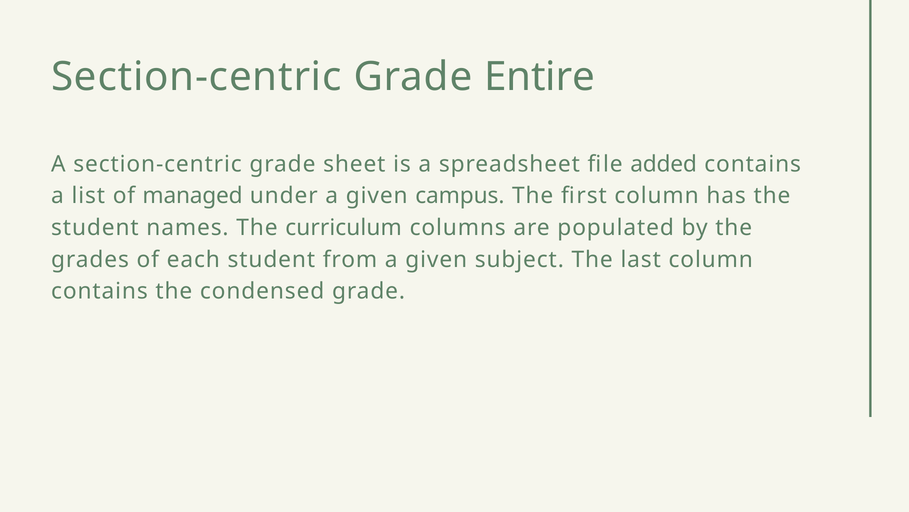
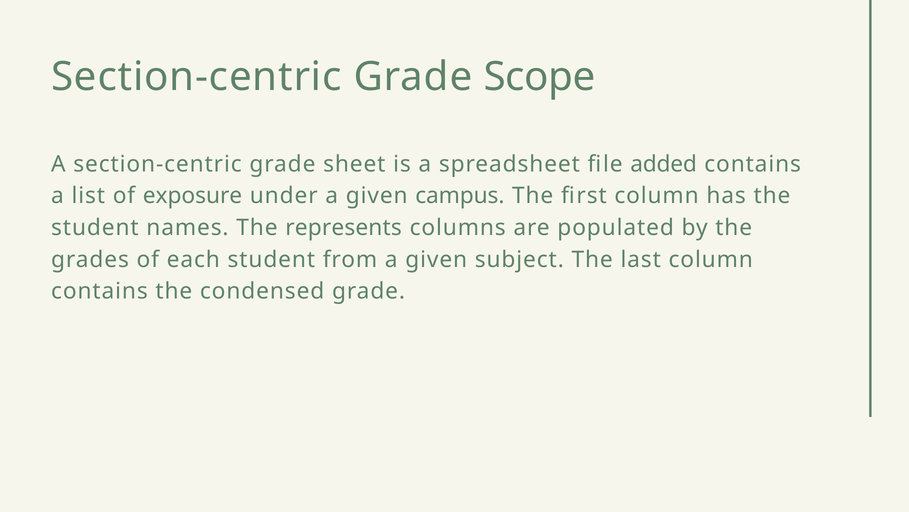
Entire: Entire -> Scope (540, 77)
managed: managed -> exposure (192, 196)
curriculum: curriculum -> represents (344, 227)
